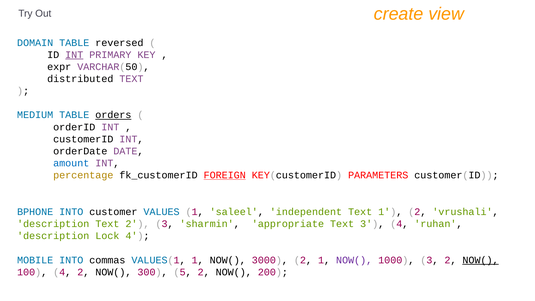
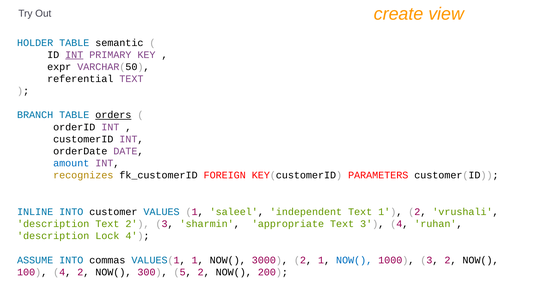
DOMAIN: DOMAIN -> HOLDER (35, 43)
reversed: reversed -> semantic (119, 43)
distributed: distributed -> referential (80, 79)
MEDIUM: MEDIUM -> BRANCH (35, 115)
percentage: percentage -> recognizes (83, 175)
FOREIGN underline: present -> none (225, 175)
BPHONE: BPHONE -> INLINE (35, 212)
MOBILE: MOBILE -> ASSUME (35, 260)
NOW( colour: purple -> blue (354, 260)
NOW( underline: present -> none (481, 260)
